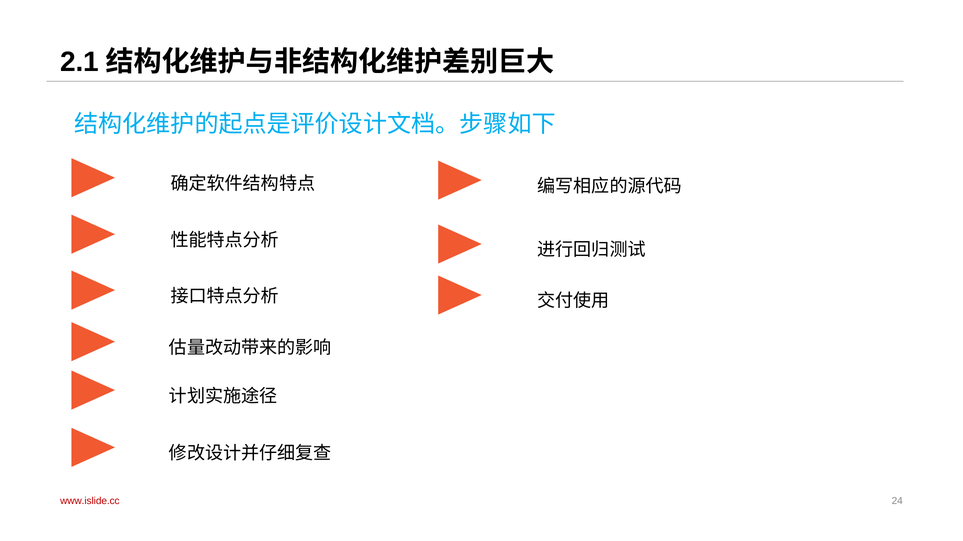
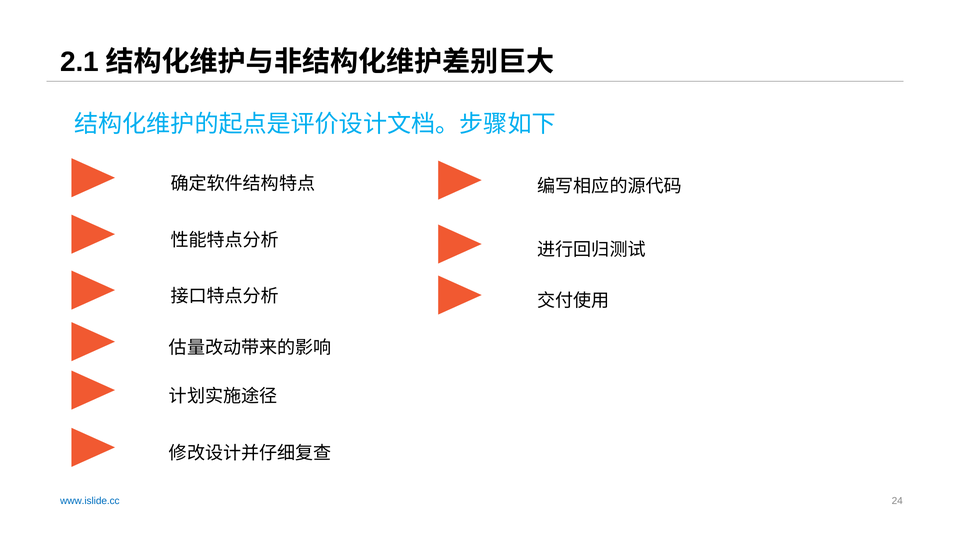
www.islide.cc colour: red -> blue (90, 502)
